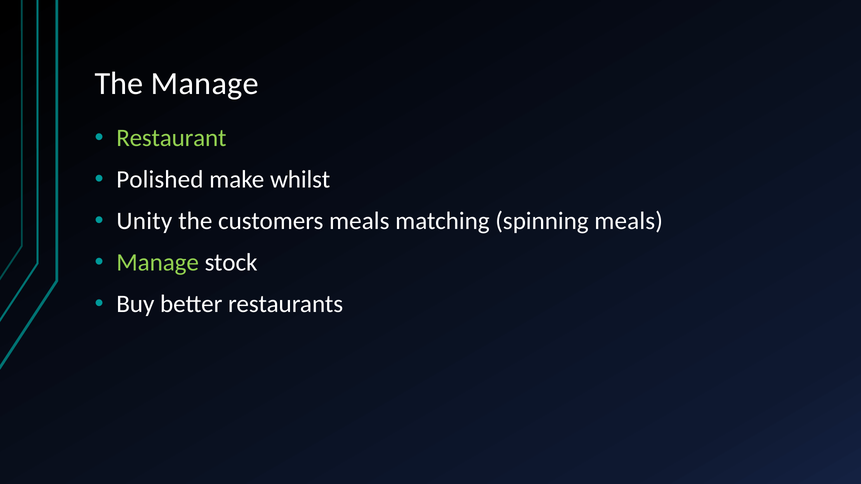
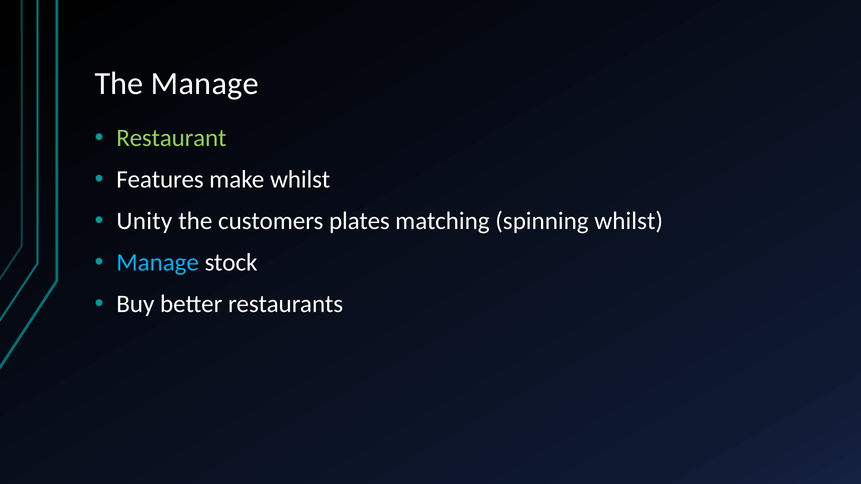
Polished: Polished -> Features (160, 180)
customers meals: meals -> plates (359, 221)
spinning meals: meals -> whilst (629, 221)
Manage colour: light green -> light blue (158, 263)
